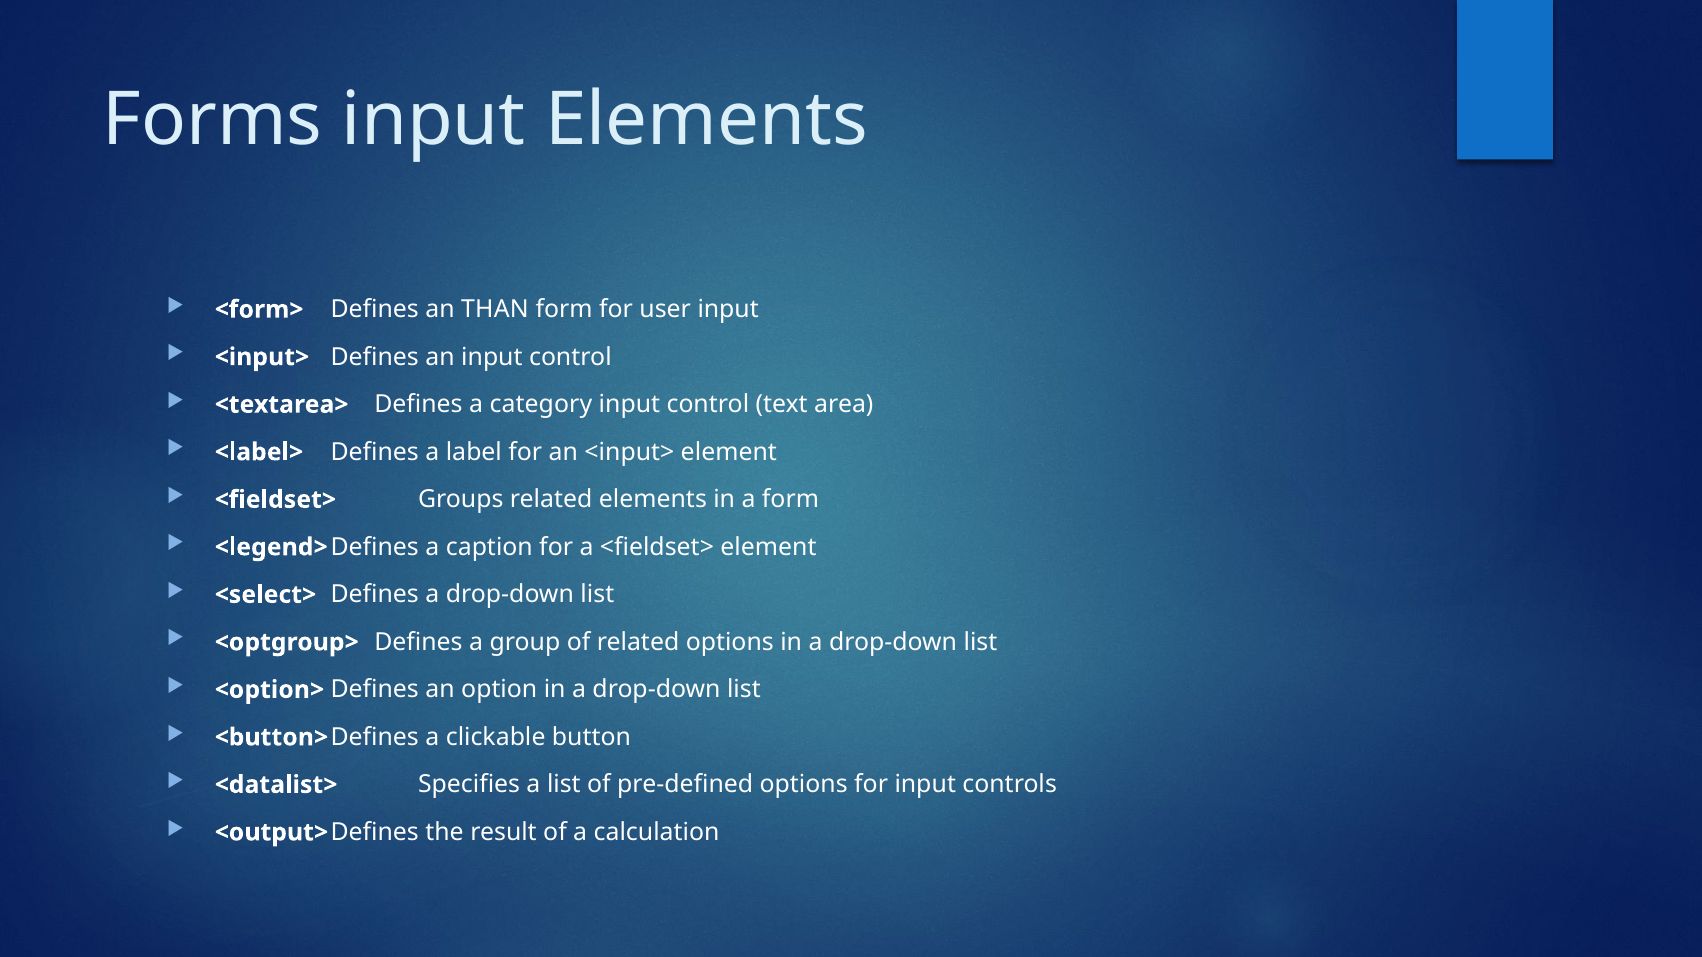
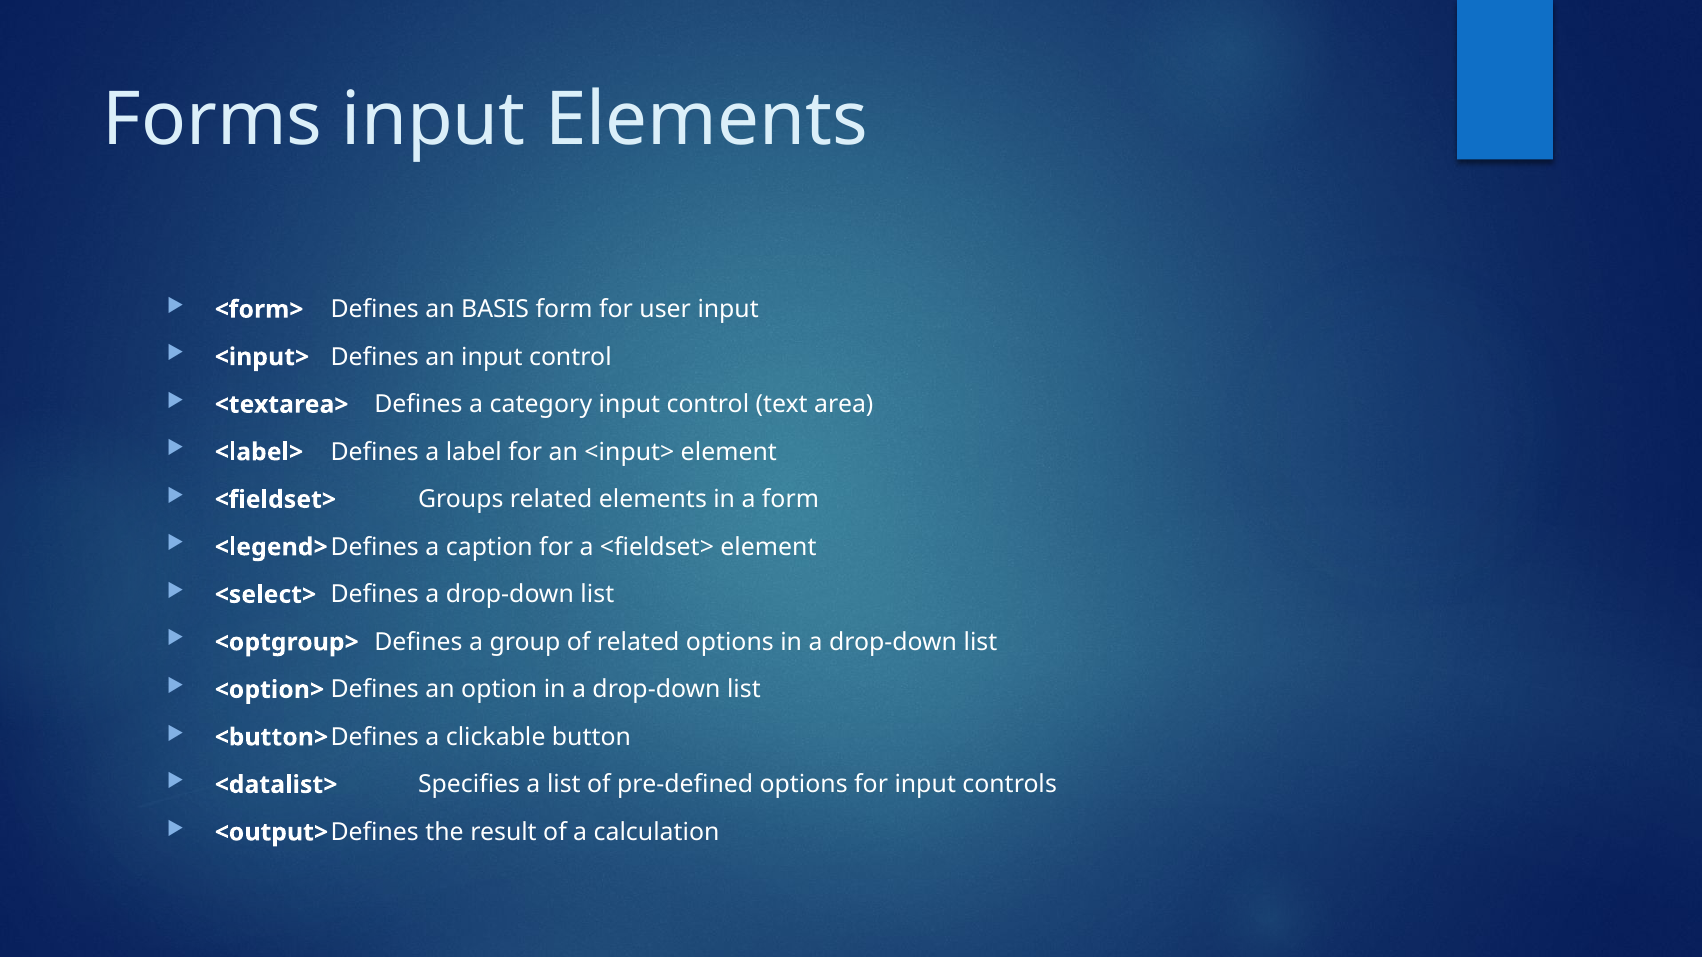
THAN: THAN -> BASIS (495, 310)
